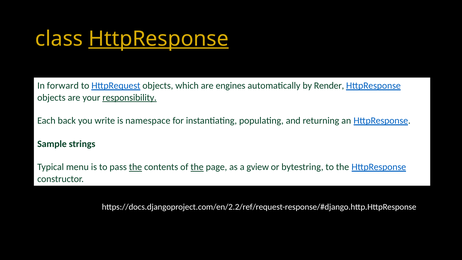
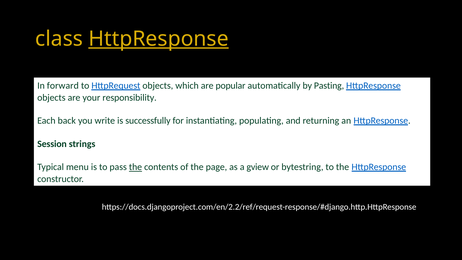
engines: engines -> popular (231, 86)
Render: Render -> Pasting (329, 86)
responsibility underline: present -> none (130, 97)
namespace: namespace -> successfully (148, 121)
Sample: Sample -> Session (52, 144)
the underline: present -> none (197, 167)
